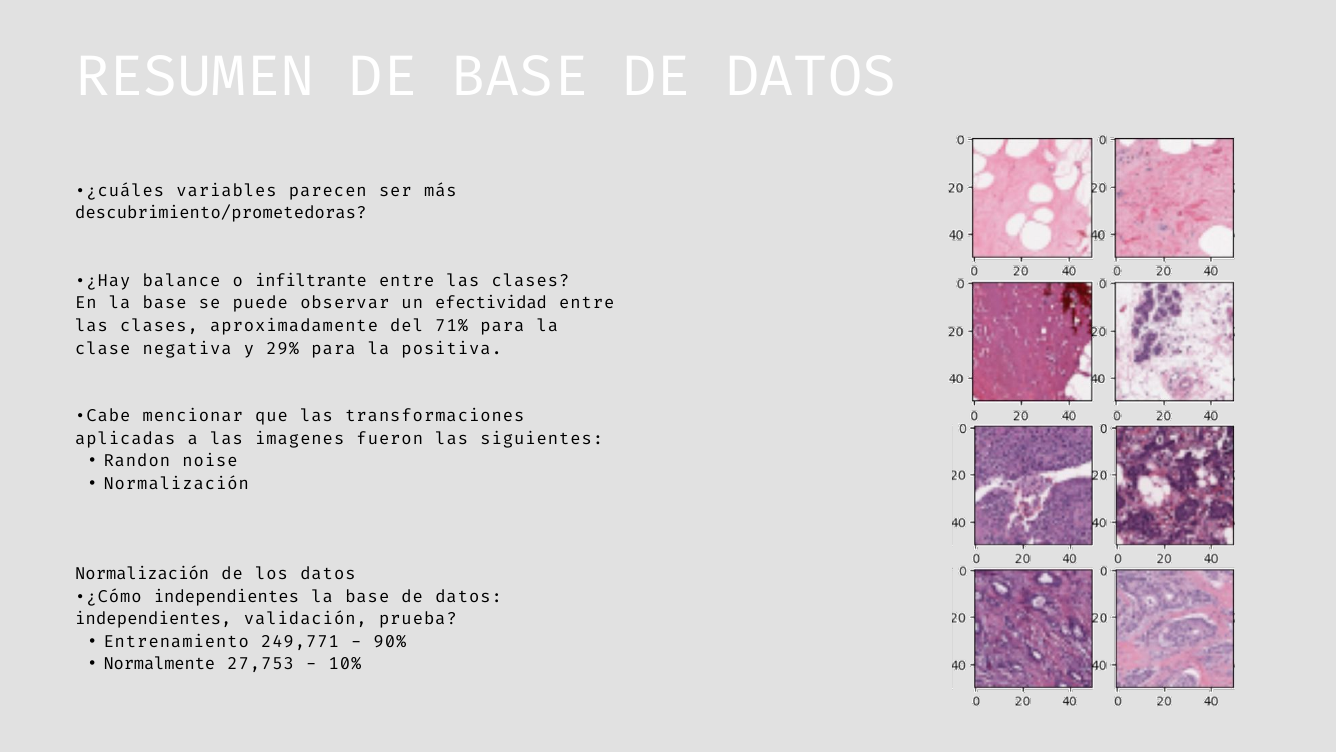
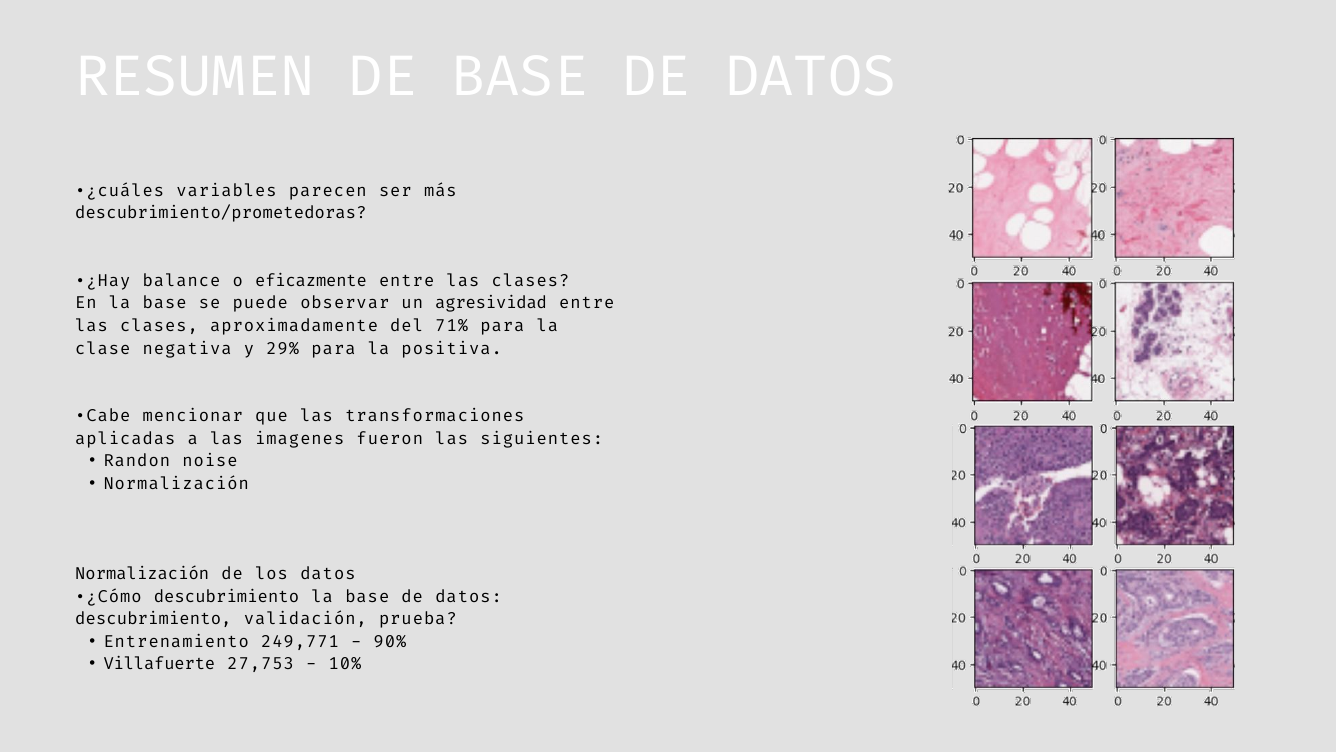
infiltrante: infiltrante -> eficazmente (311, 281)
efectividad: efectividad -> agresividad (491, 303)
•¿Cómo independientes: independientes -> descubrimiento (226, 596)
independientes: independientes -> descubrimiento (153, 619)
Normalmente: Normalmente -> Villafuerte (159, 664)
